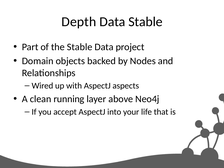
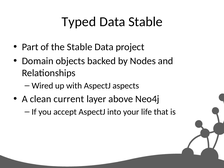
Depth: Depth -> Typed (79, 22)
running: running -> current (69, 99)
